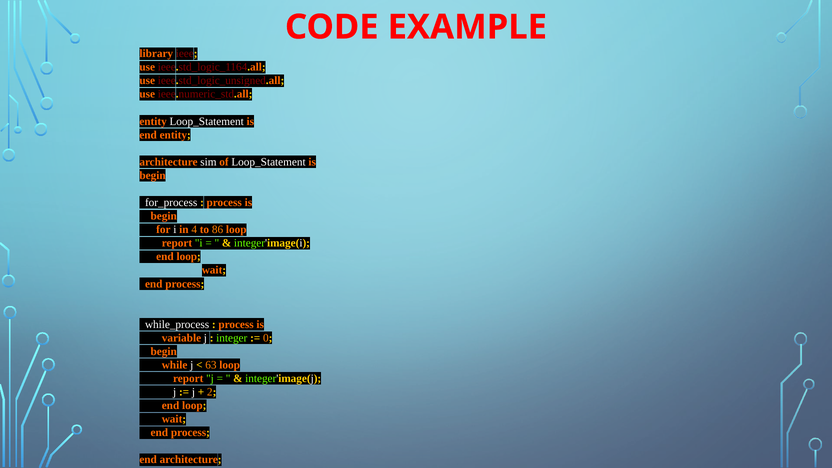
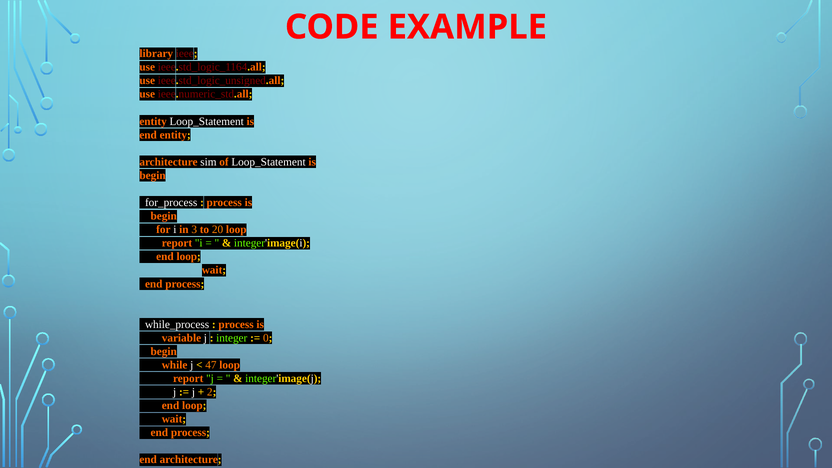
4: 4 -> 3 (194, 230)
86: 86 -> 20 (218, 230)
63: 63 -> 47 (211, 365)
